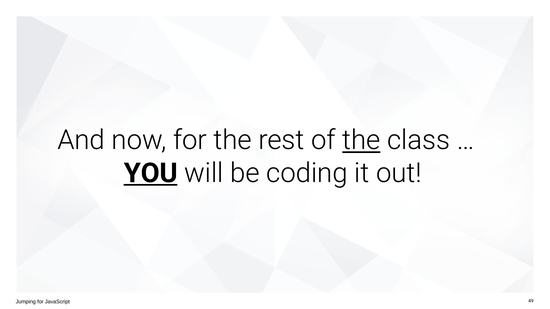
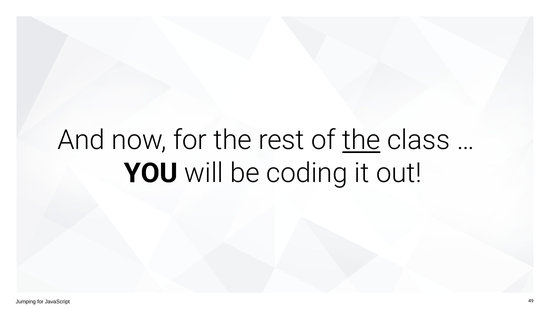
YOU underline: present -> none (151, 173)
